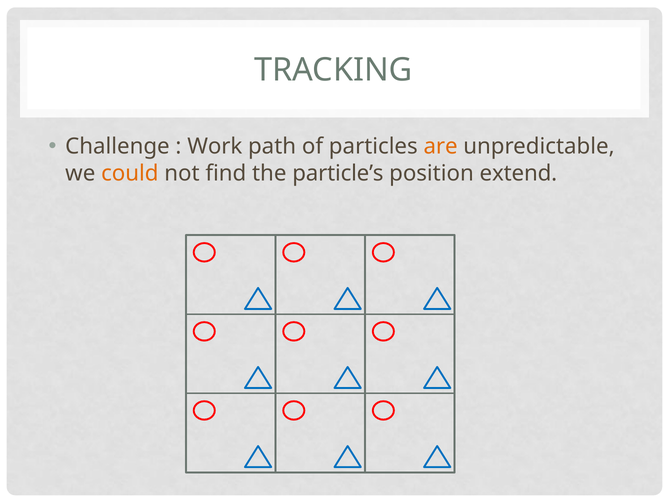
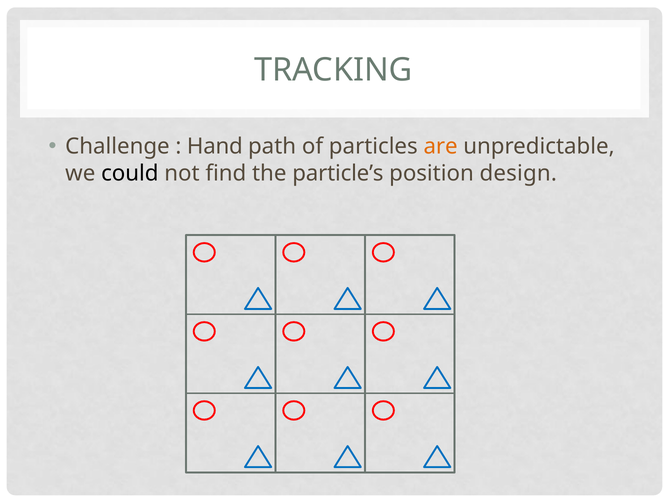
Work: Work -> Hand (215, 147)
could colour: orange -> black (130, 173)
extend: extend -> design (518, 173)
